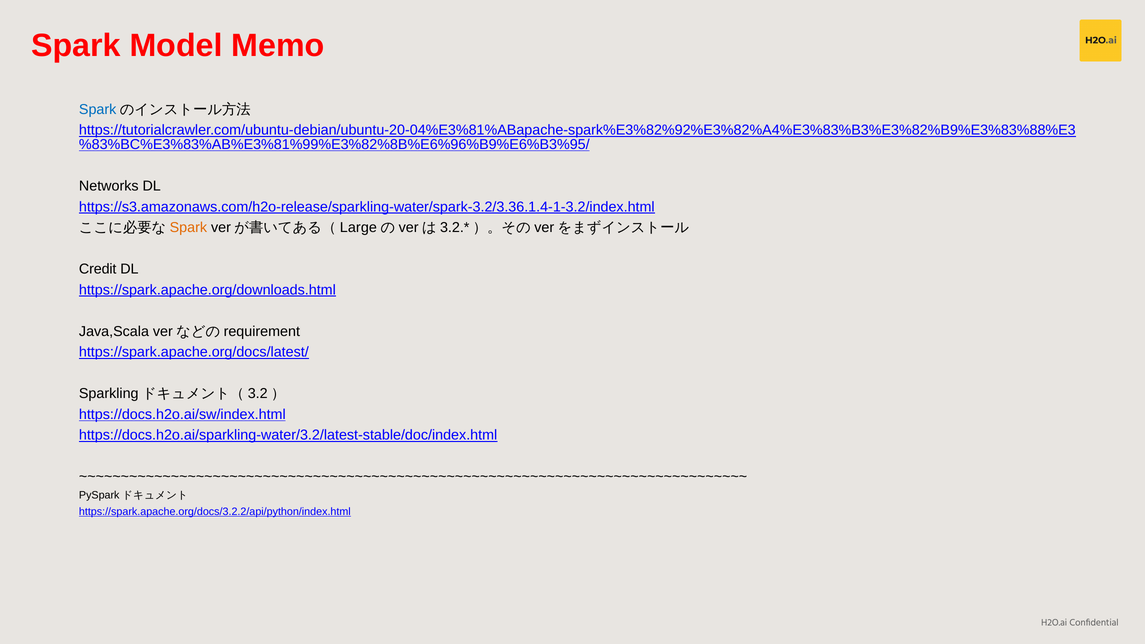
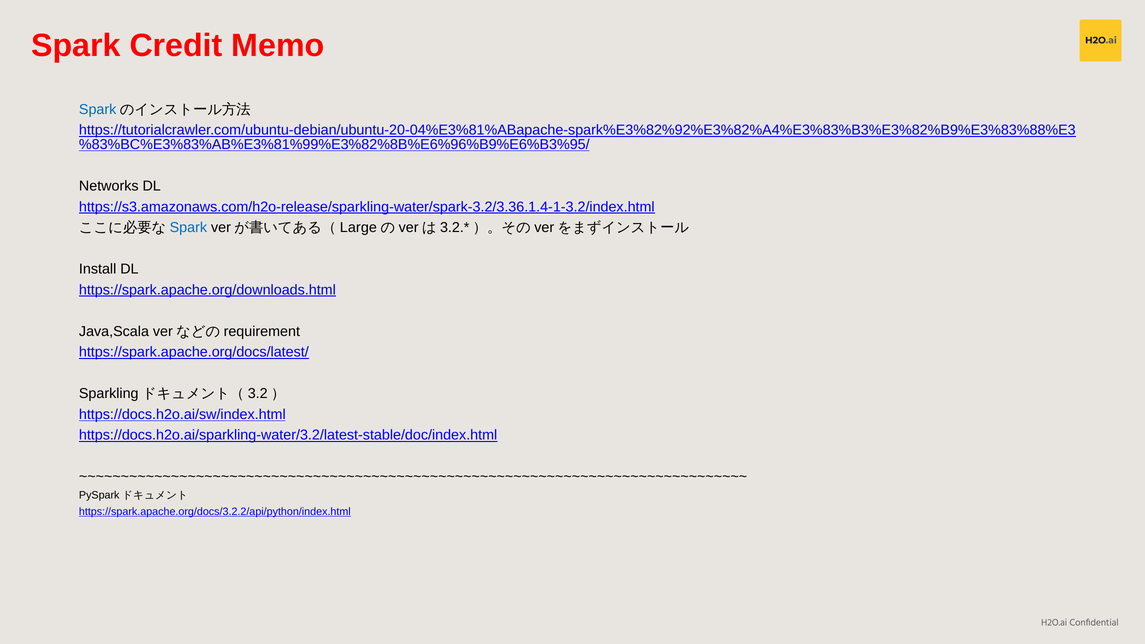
Model: Model -> Credit (176, 46)
Spark colour: orange -> blue (188, 228)
Credit: Credit -> Install (98, 269)
